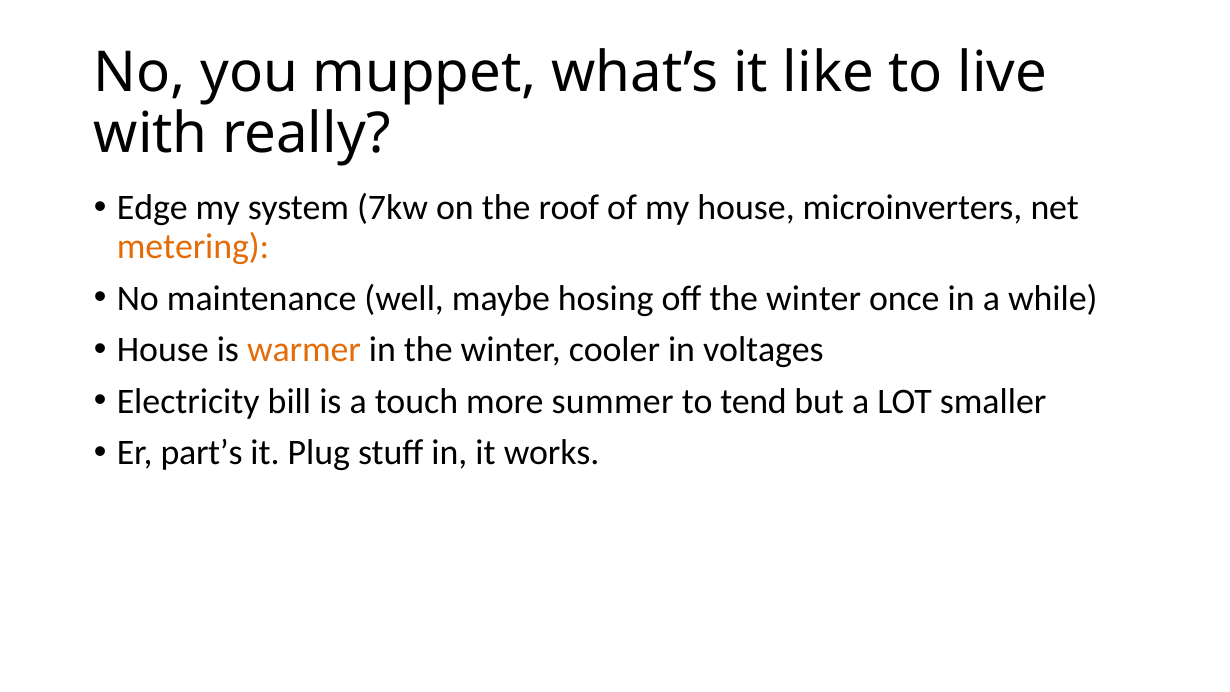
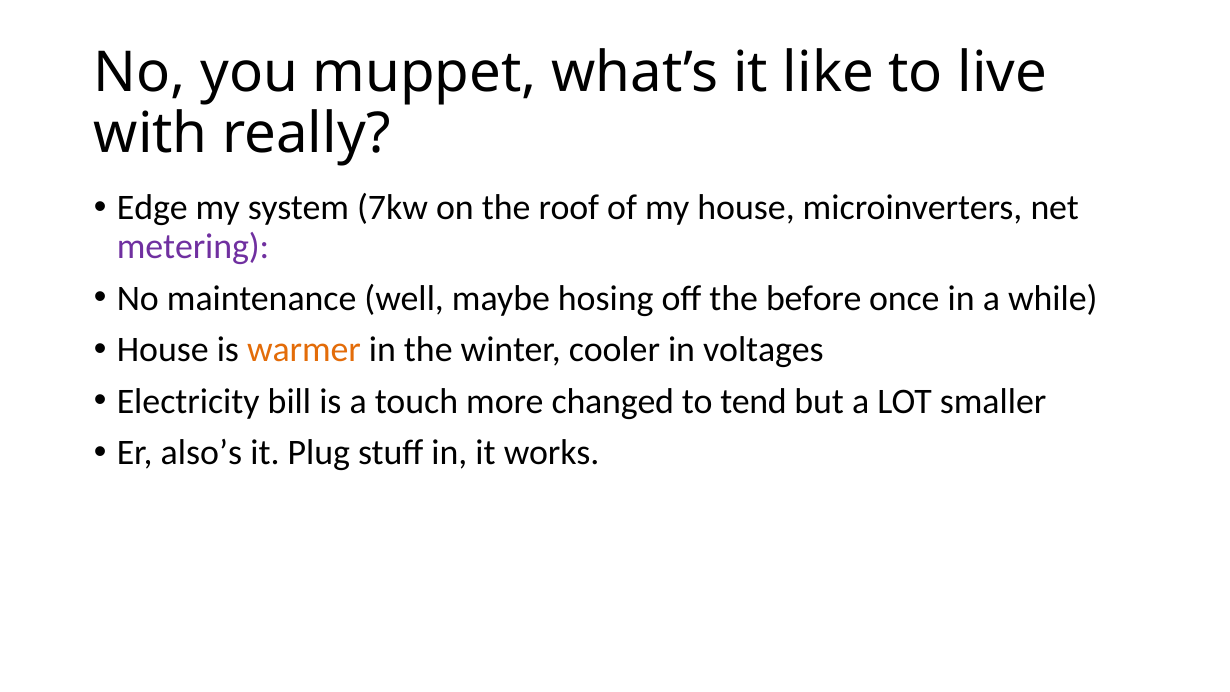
metering colour: orange -> purple (193, 247)
off the winter: winter -> before (814, 298)
summer: summer -> changed (613, 401)
part’s: part’s -> also’s (201, 453)
